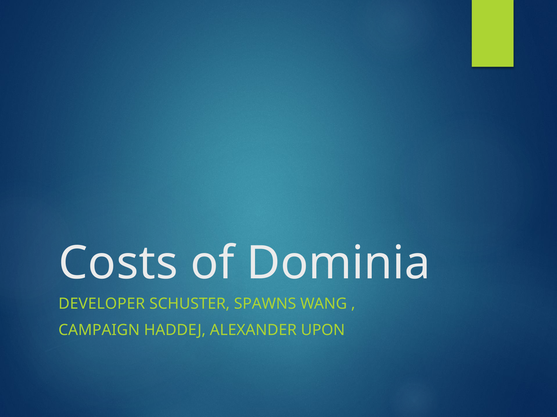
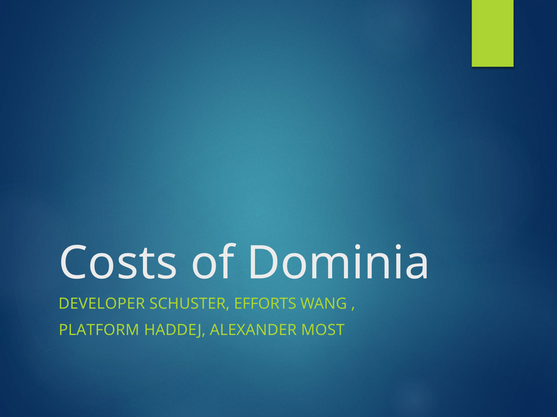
SPAWNS: SPAWNS -> EFFORTS (265, 304)
CAMPAIGN: CAMPAIGN -> PLATFORM (99, 331)
UPON: UPON -> MOST (323, 331)
